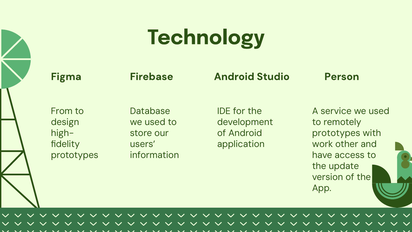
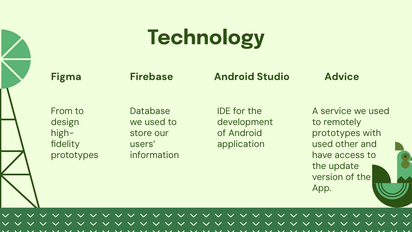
Person: Person -> Advice (342, 77)
work: work -> used (322, 144)
